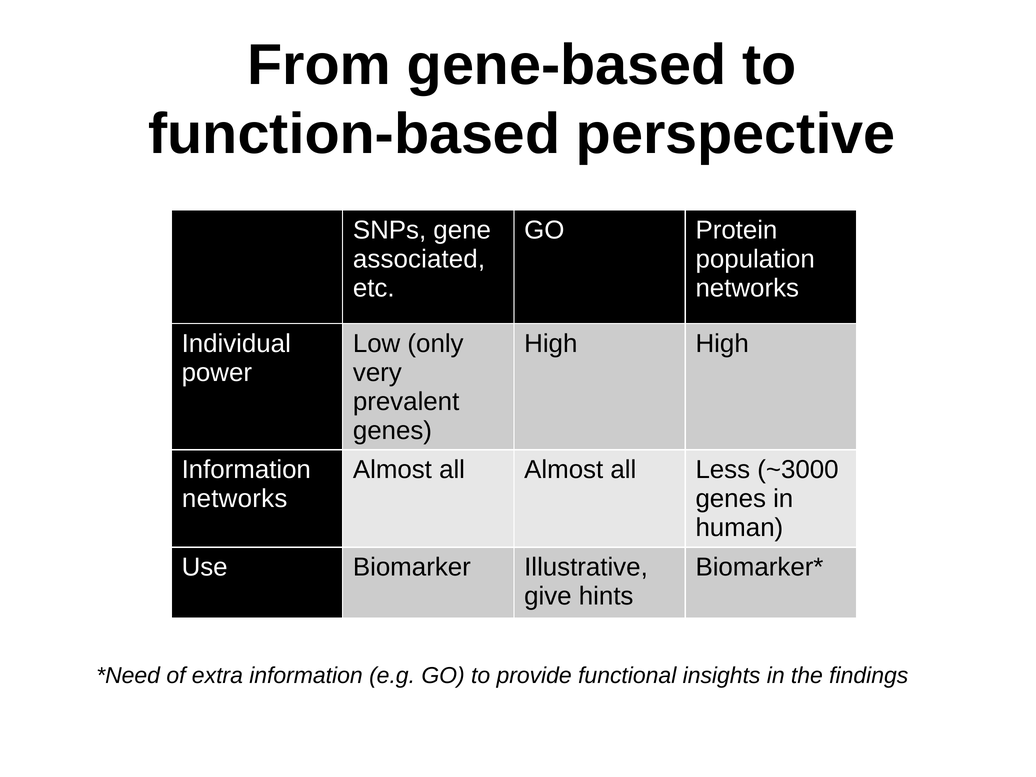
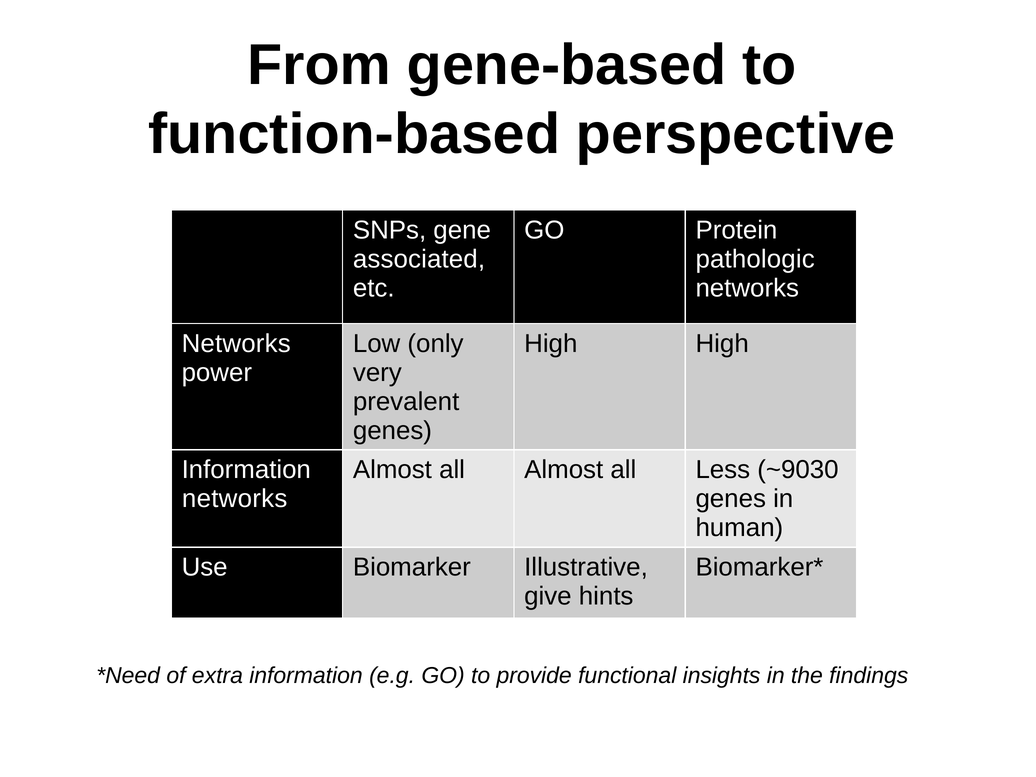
population: population -> pathologic (755, 259)
Individual: Individual -> Networks (236, 344)
~3000: ~3000 -> ~9030 (798, 470)
